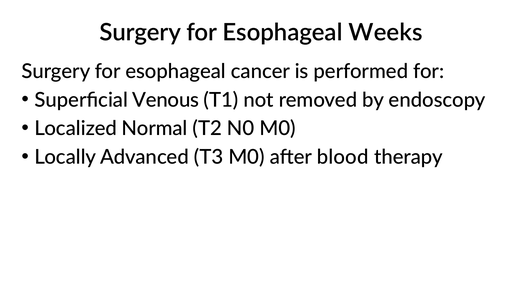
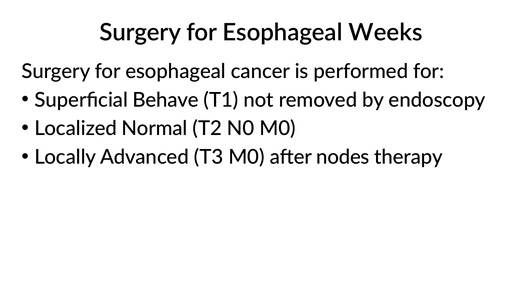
Venous: Venous -> Behave (166, 100)
blood: blood -> nodes (343, 157)
